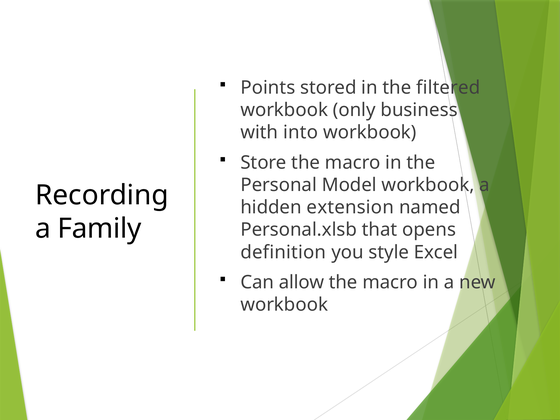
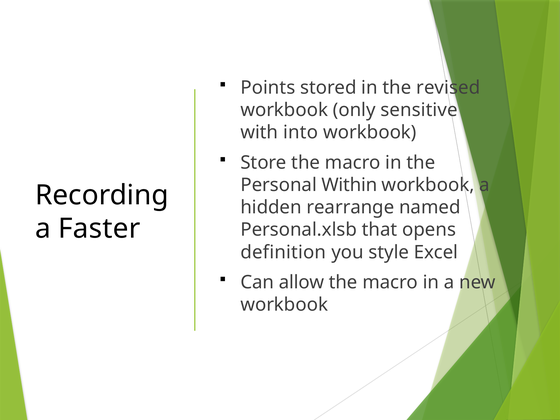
filtered: filtered -> revised (448, 88)
business: business -> sensitive (419, 110)
Model: Model -> Within (349, 185)
extension: extension -> rearrange (350, 207)
Family: Family -> Faster (99, 229)
